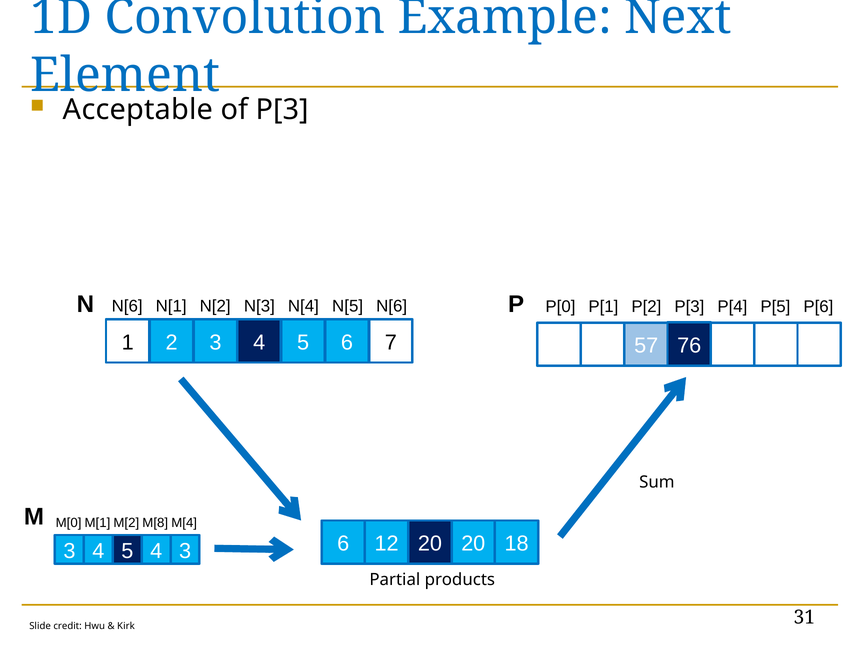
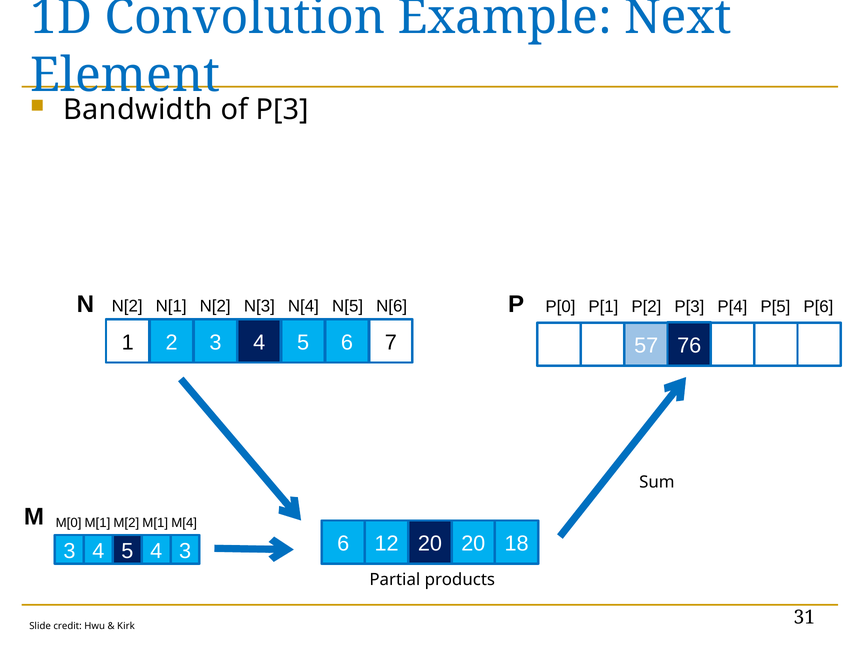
Acceptable: Acceptable -> Bandwidth (138, 110)
N[6: N[6 -> N[2 (127, 306)
M[8: M[8 -> M[1 (155, 523)
